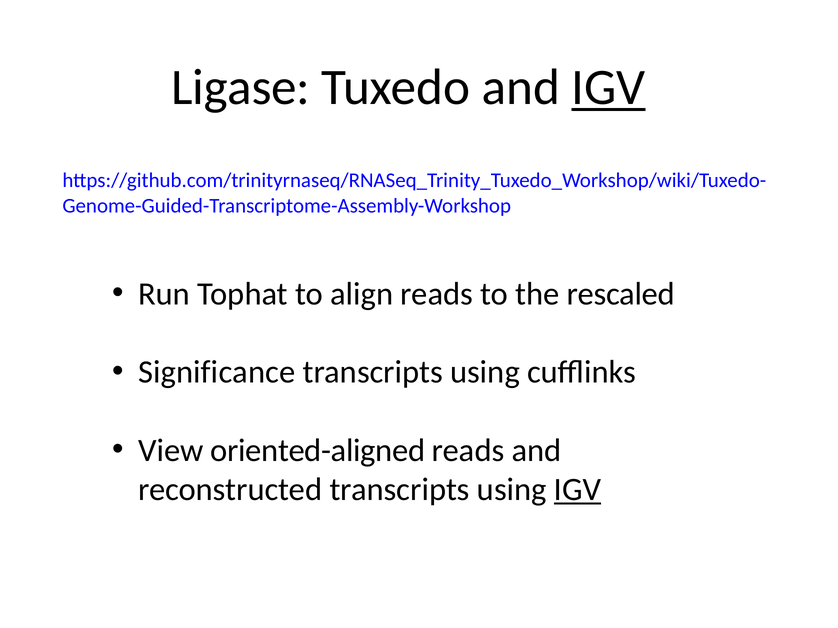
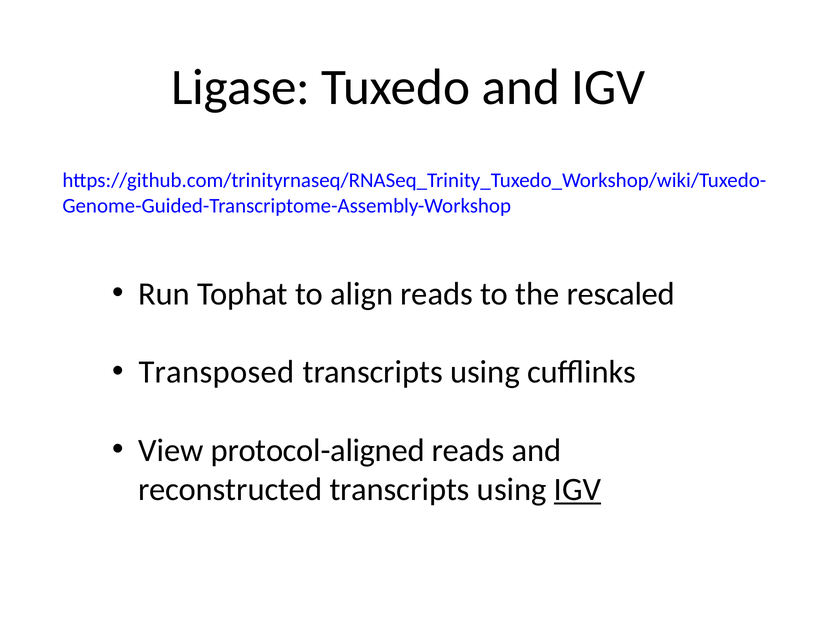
IGV underline: present -> none (608, 88)
Significance: Significance -> Transposed (217, 372)
oriented-aligned: oriented-aligned -> protocol-aligned (318, 451)
